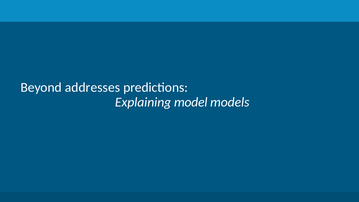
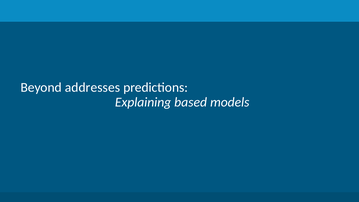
model: model -> based (191, 102)
